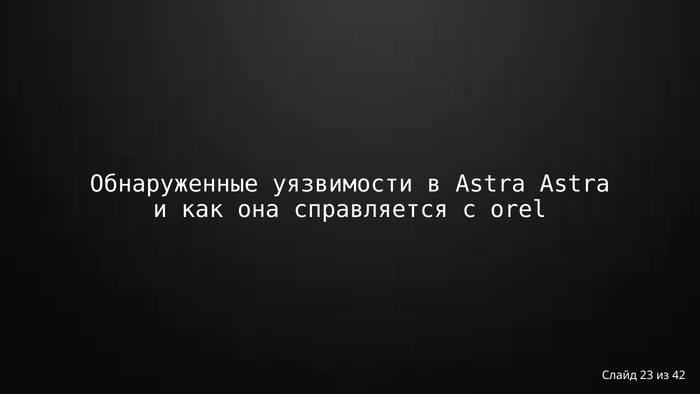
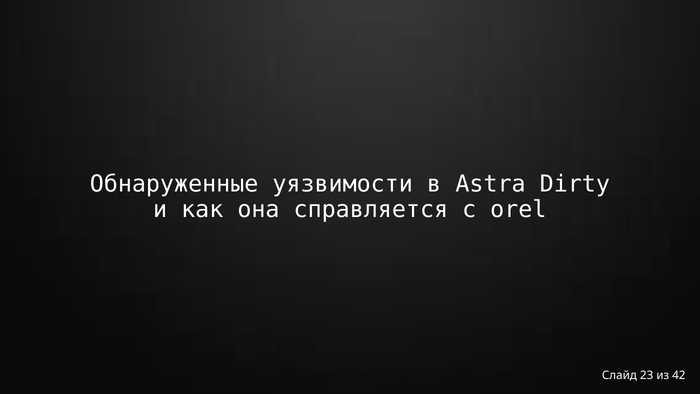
Astra Astra: Astra -> Dirty (575, 184)
